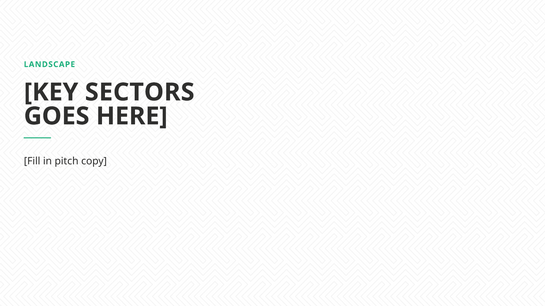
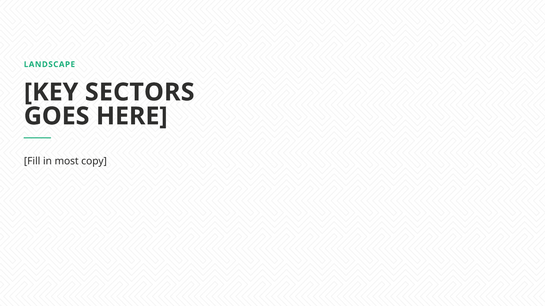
pitch: pitch -> most (67, 162)
